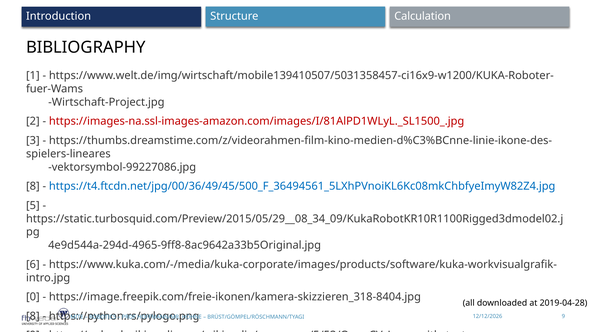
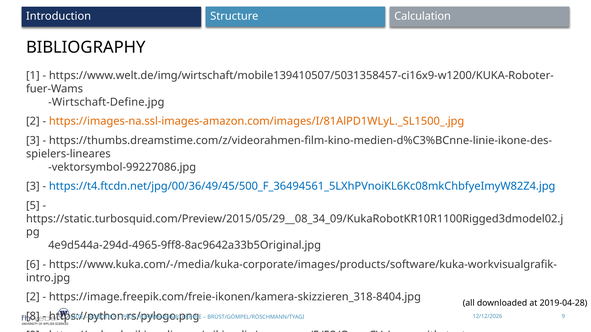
Wirtschaft-Project.jpg: Wirtschaft-Project.jpg -> Wirtschaft-Define.jpg (106, 102)
https://images-na.ssl-images-amazon.com/images/I/81AlPD1WLyL._SL1500_.jpg colour: red -> orange (257, 121)
8: 8 -> 3 (33, 187)
0: 0 -> 2 (33, 297)
